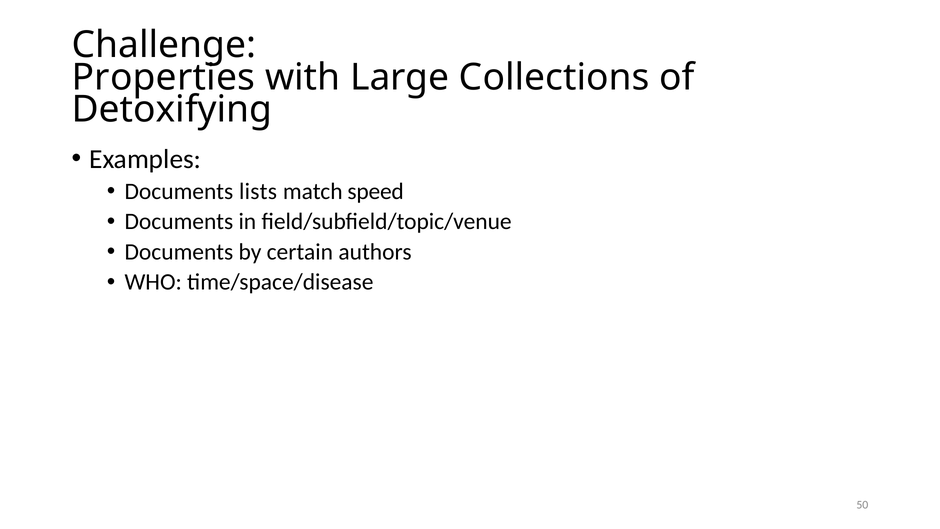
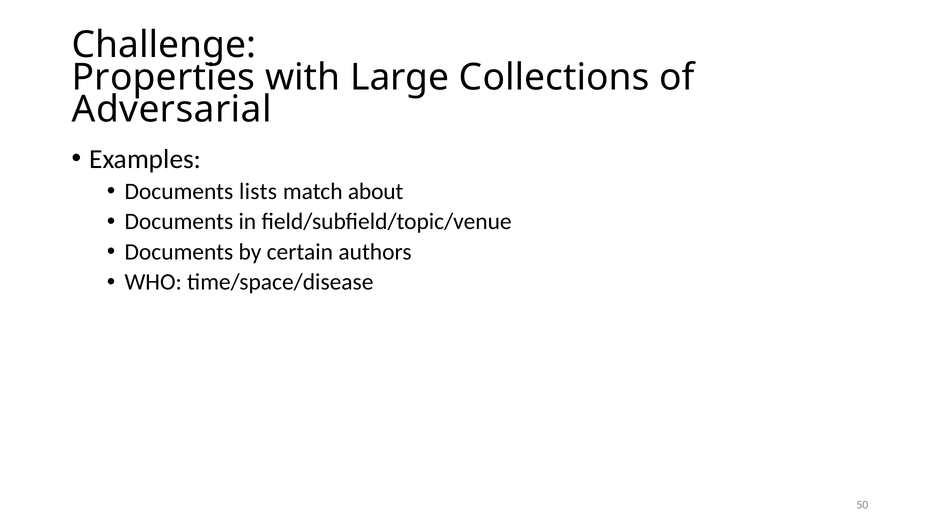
Detoxifying: Detoxifying -> Adversarial (172, 109)
speed: speed -> about (376, 191)
